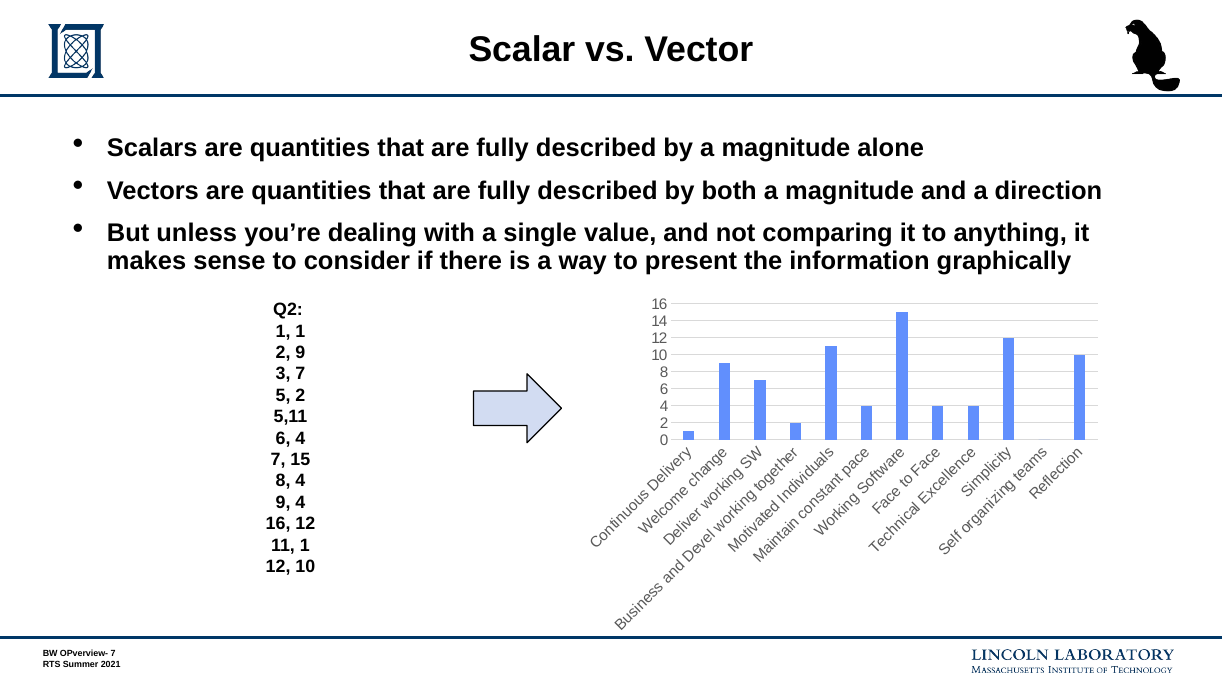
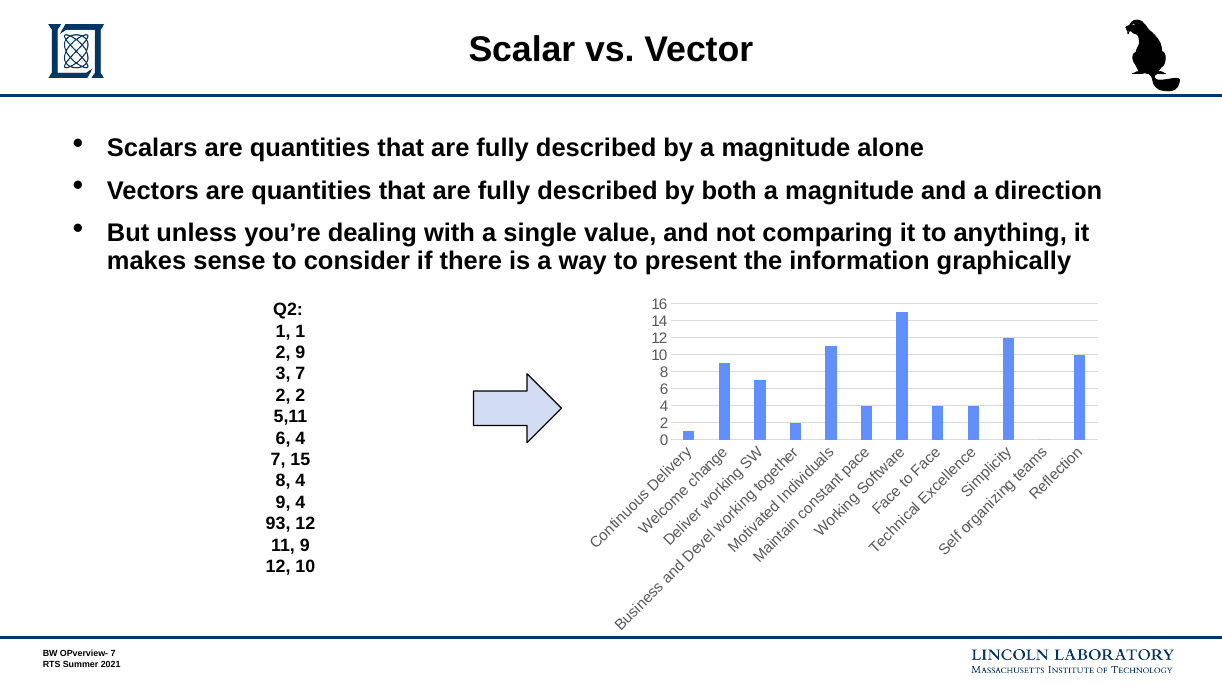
5: 5 -> 2 (283, 395)
16: 16 -> 93 (278, 524)
11 1: 1 -> 9 (305, 545)
